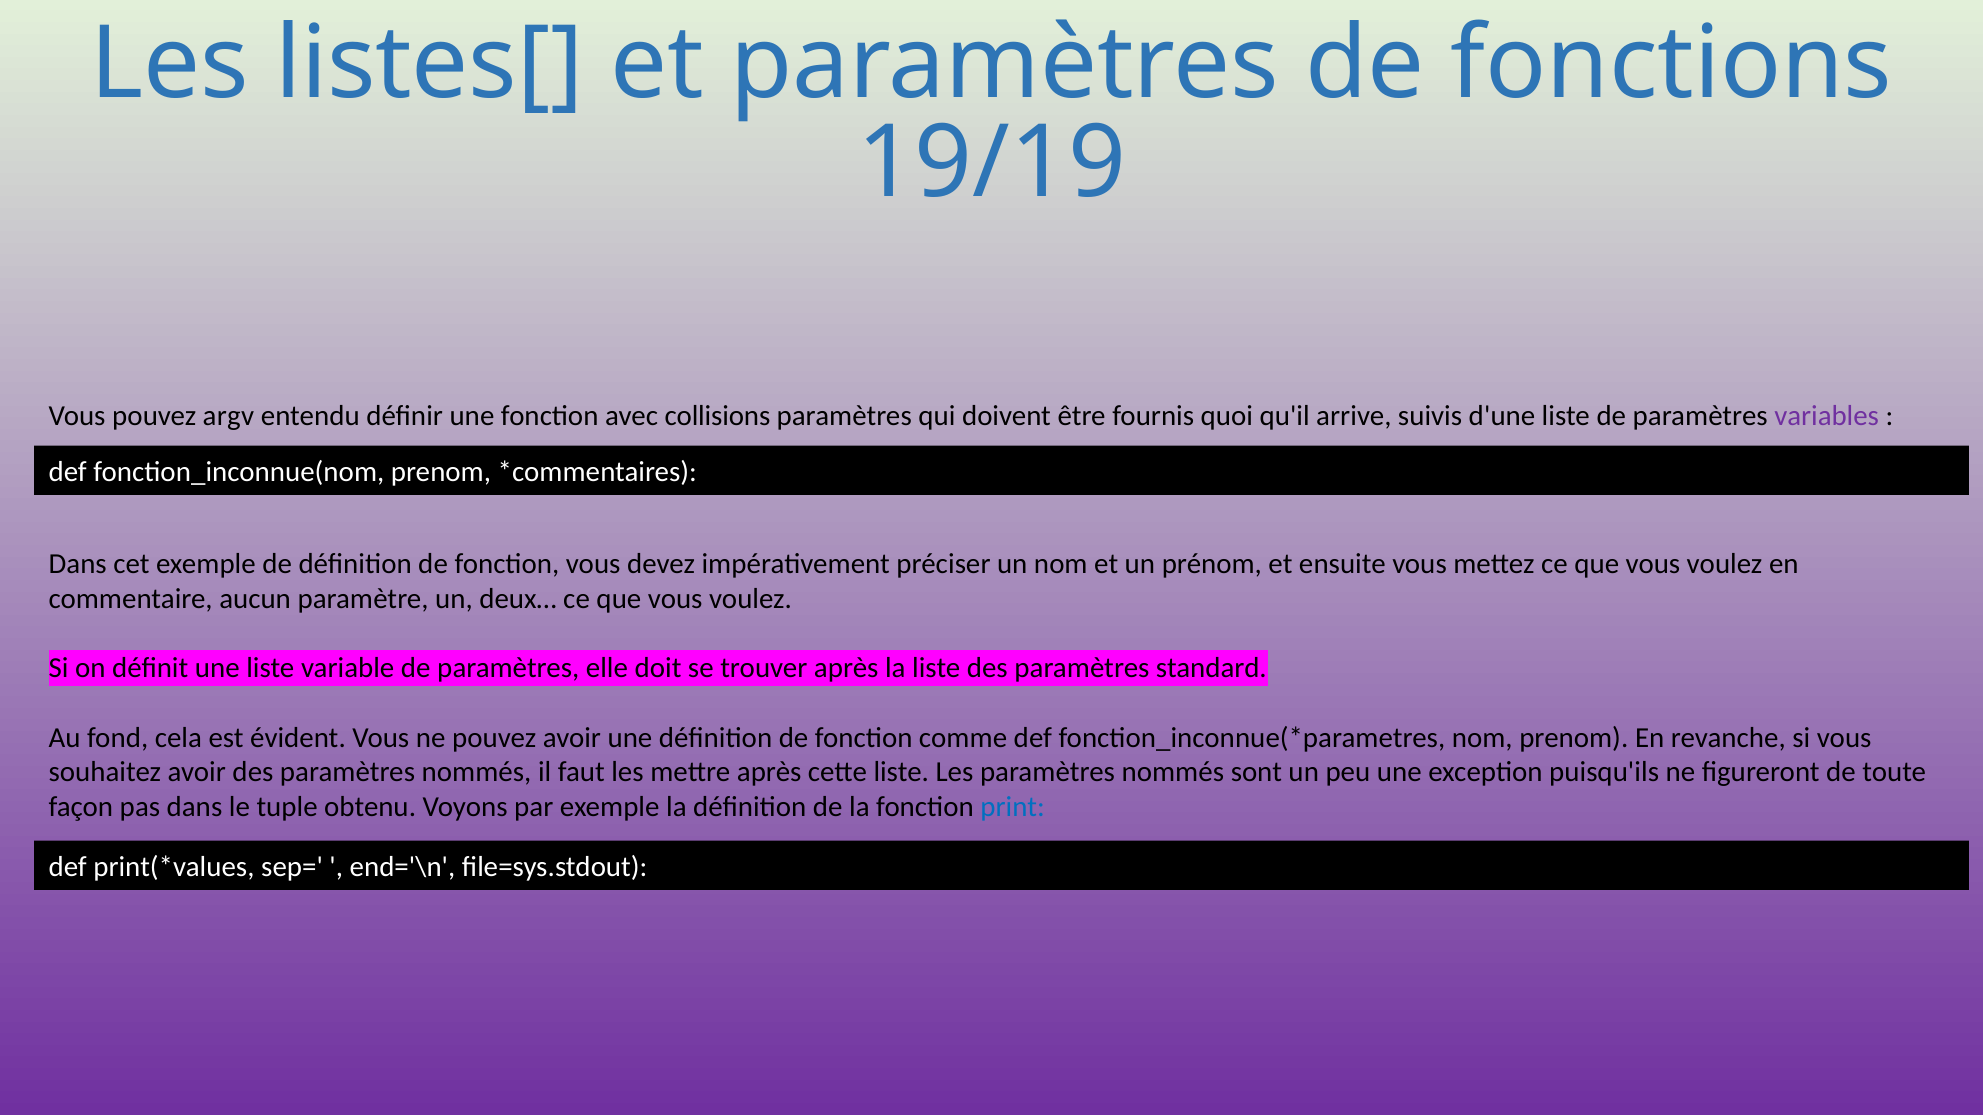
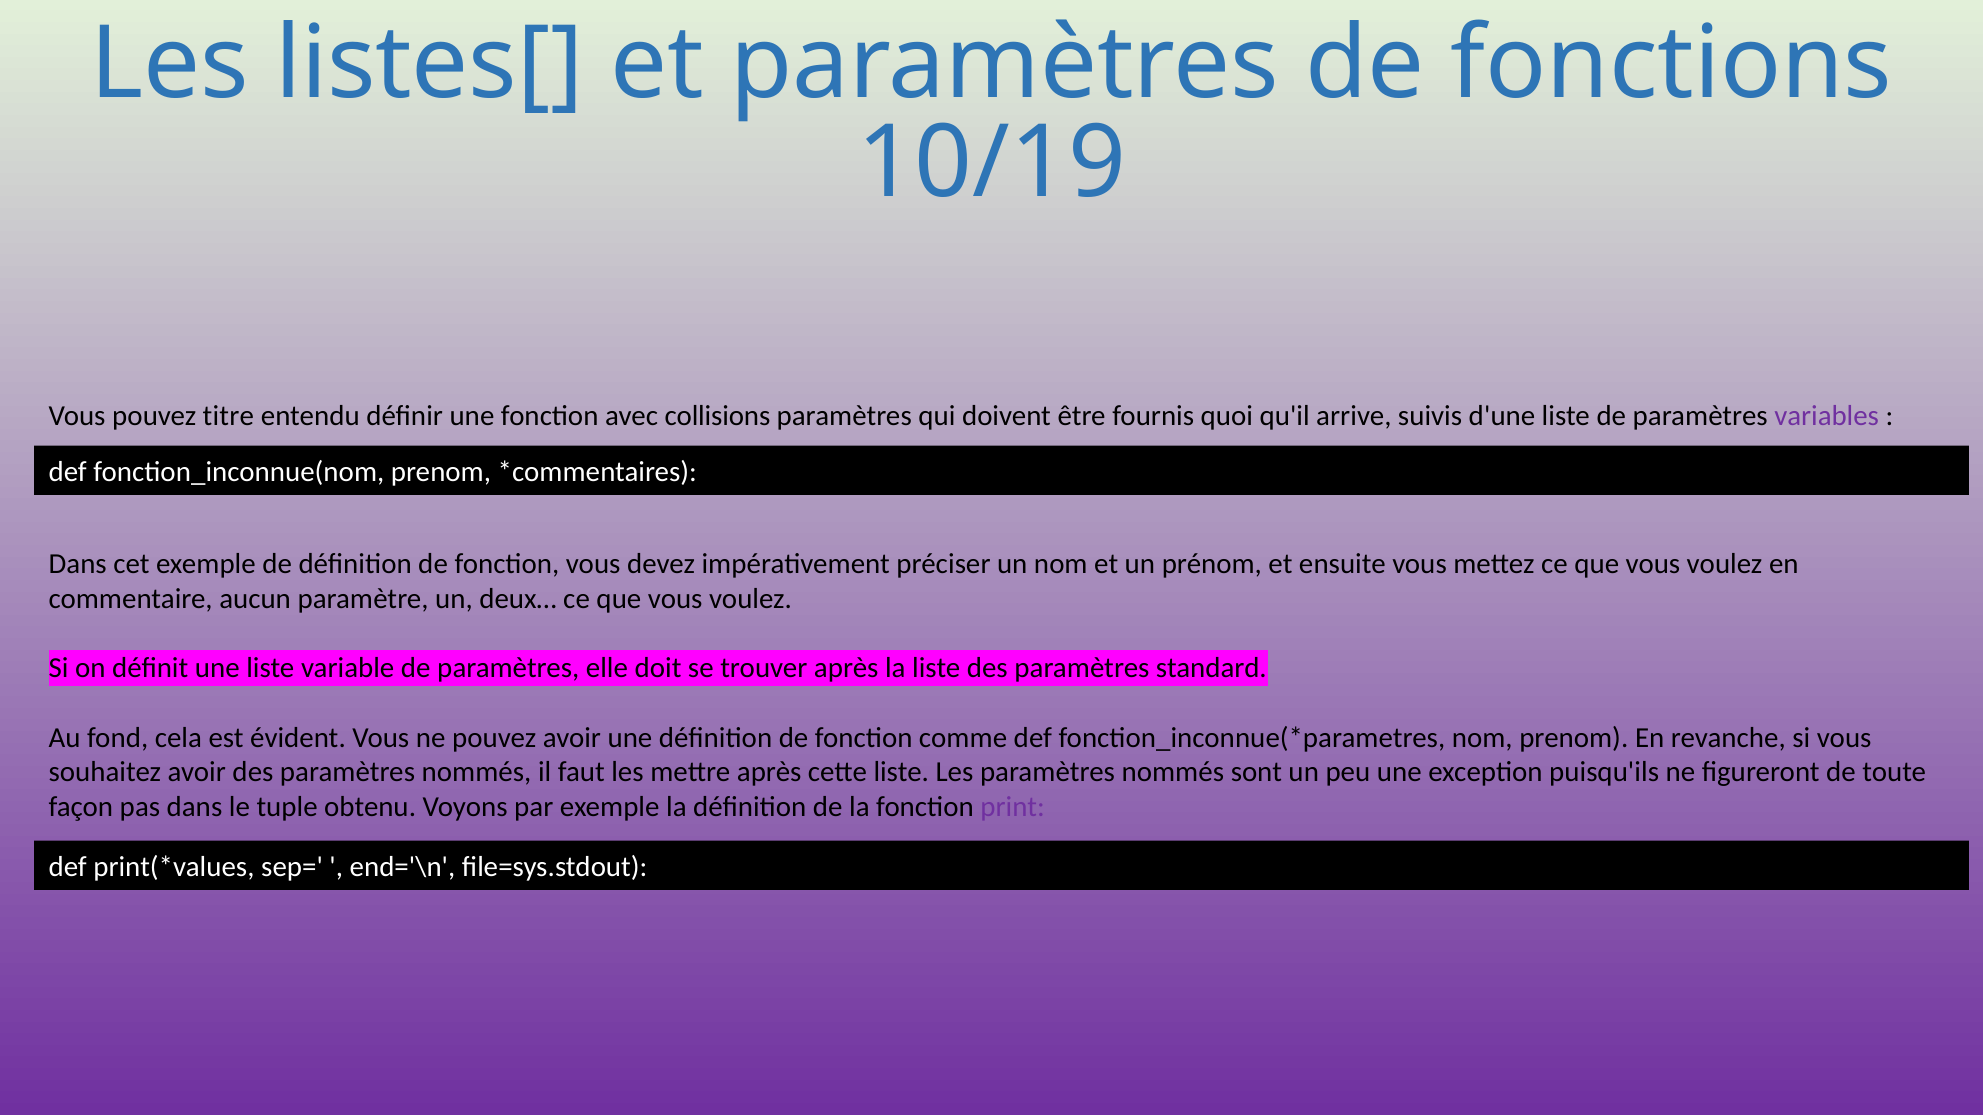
19/19: 19/19 -> 10/19 (992, 163)
argv: argv -> titre (228, 416)
print colour: blue -> purple (1013, 807)
